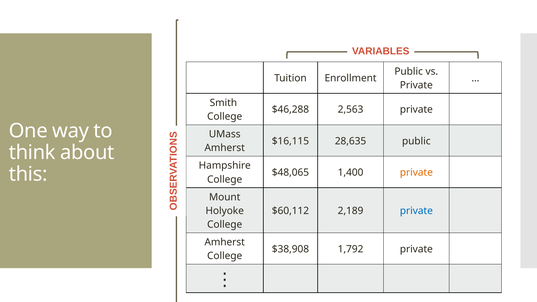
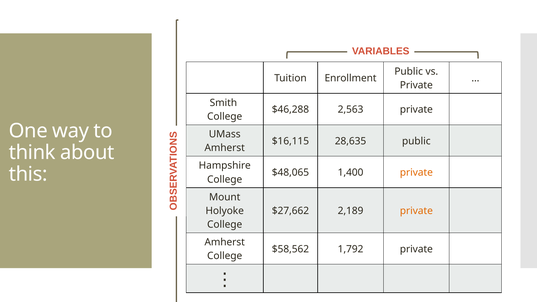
$60,112: $60,112 -> $27,662 (290, 211)
private colour: blue -> orange (416, 211)
$38,908: $38,908 -> $58,562 (290, 249)
